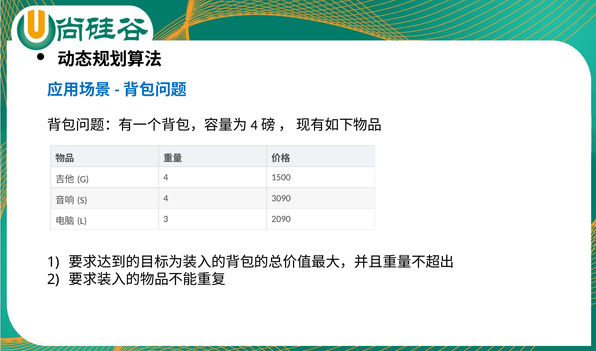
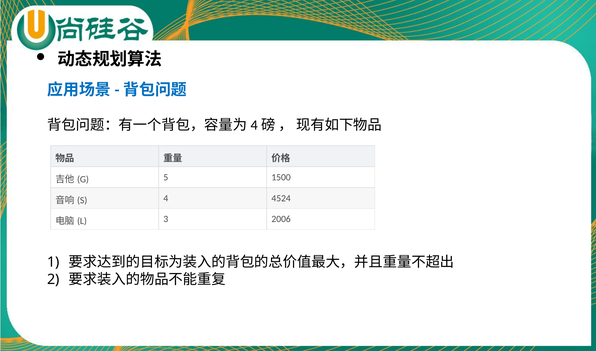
4: 4 -> 5 (166, 177)
3090: 3090 -> 4524 (281, 198)
2090: 2090 -> 2006 (281, 219)
